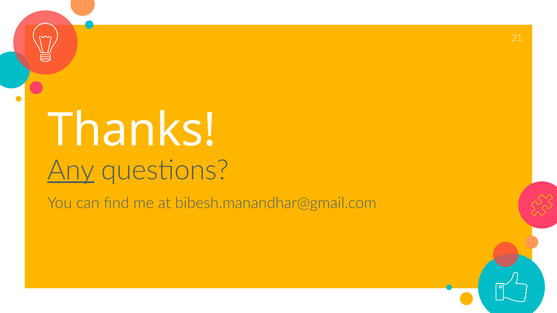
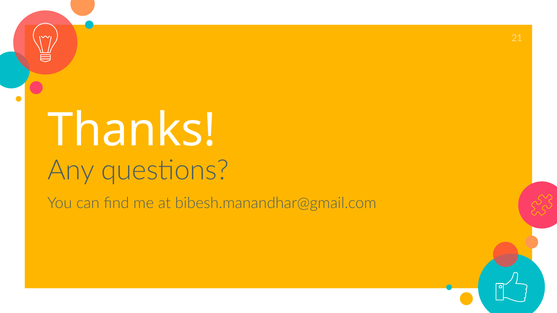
Any underline: present -> none (71, 171)
